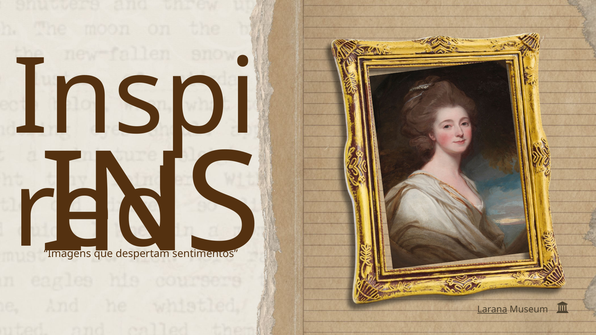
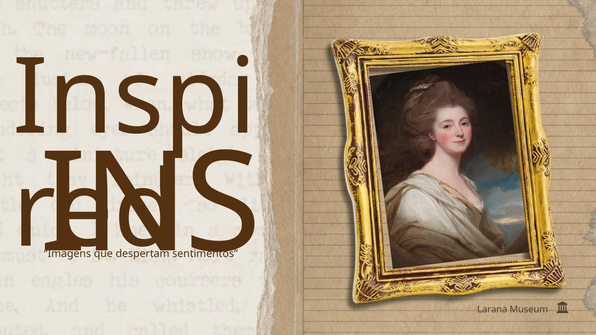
Larana underline: present -> none (492, 310)
